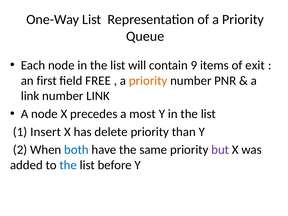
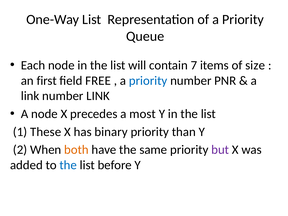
9: 9 -> 7 (194, 65)
exit: exit -> size (255, 65)
priority colour: orange -> blue (148, 81)
Insert: Insert -> These (46, 132)
delete: delete -> binary (111, 132)
both colour: blue -> orange (76, 150)
